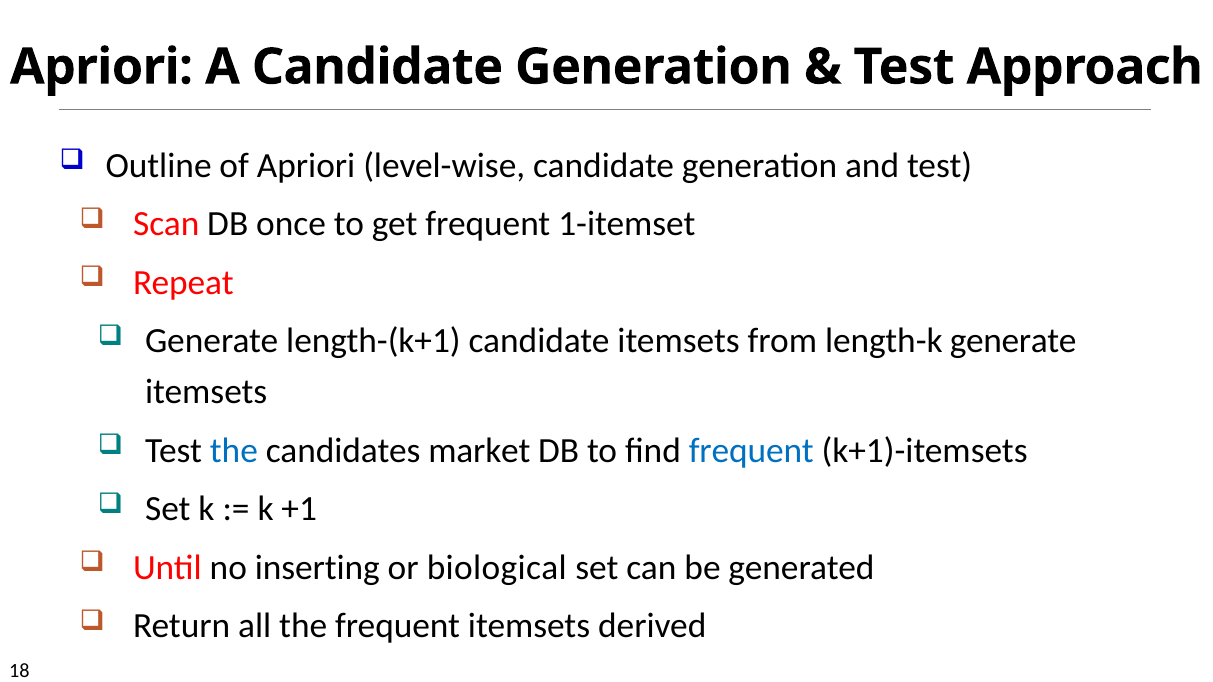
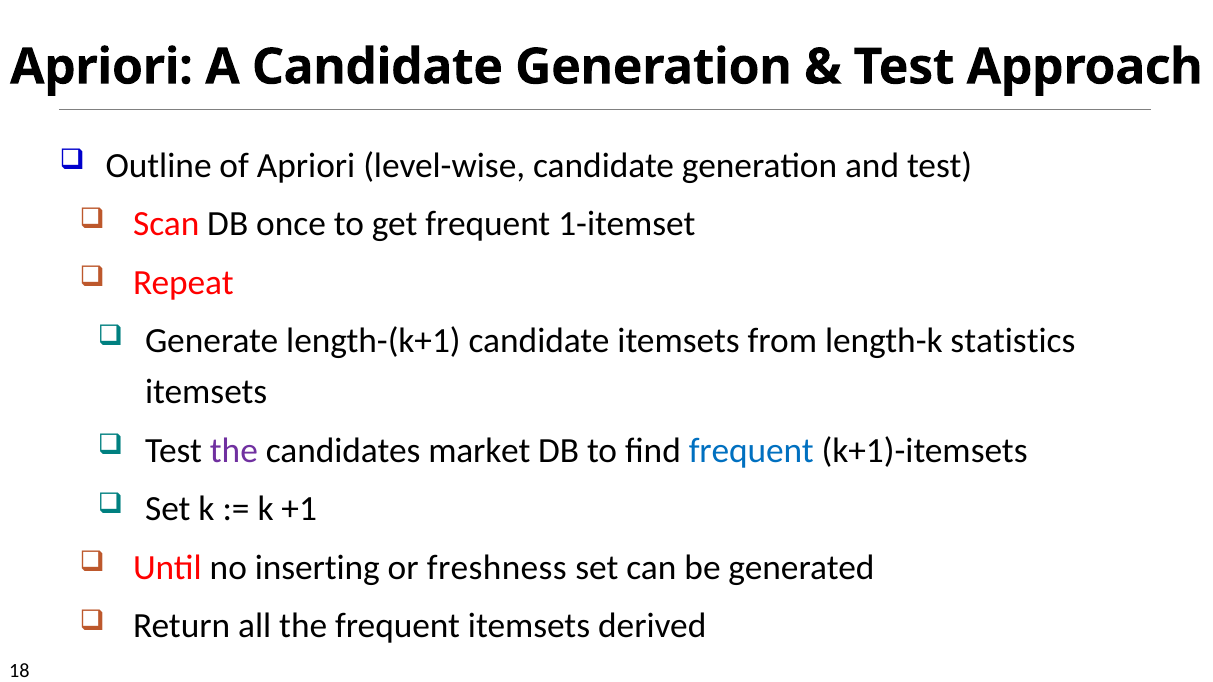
length-k generate: generate -> statistics (1013, 341)
the colour: blue -> purple (234, 451)
biological: biological -> freshness (497, 568)
